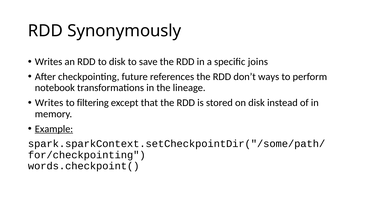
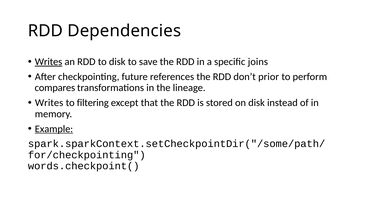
Synonymously: Synonymously -> Dependencies (124, 31)
Writes underline: none -> present (49, 62)
ways: ways -> prior (269, 77)
notebook: notebook -> compares (55, 88)
